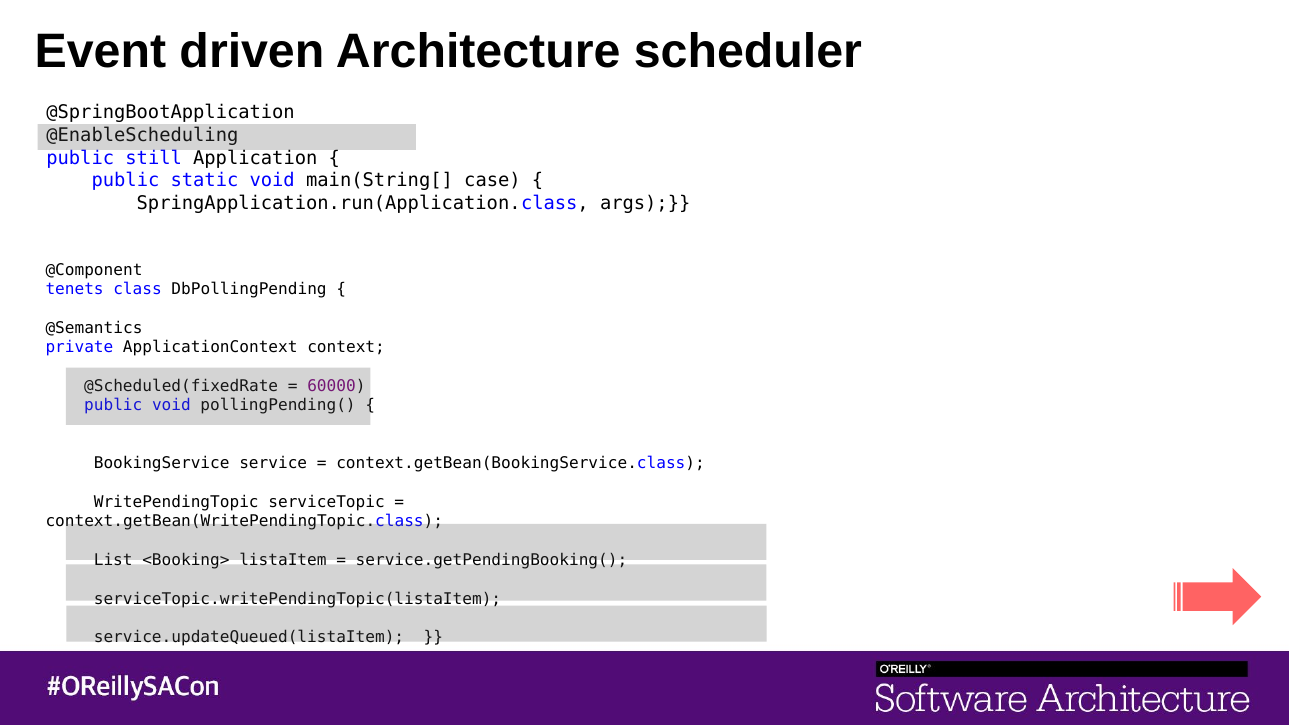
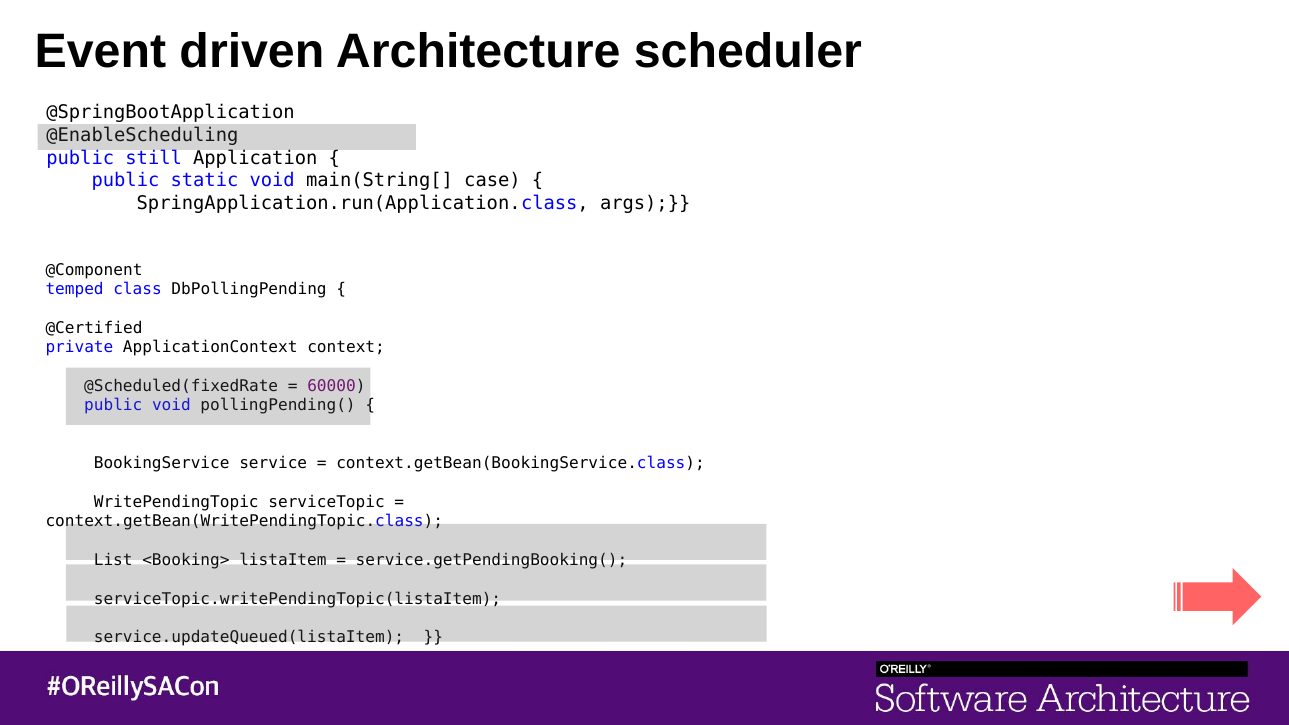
tenets: tenets -> temped (75, 290)
@Semantics: @Semantics -> @Certified (94, 328)
